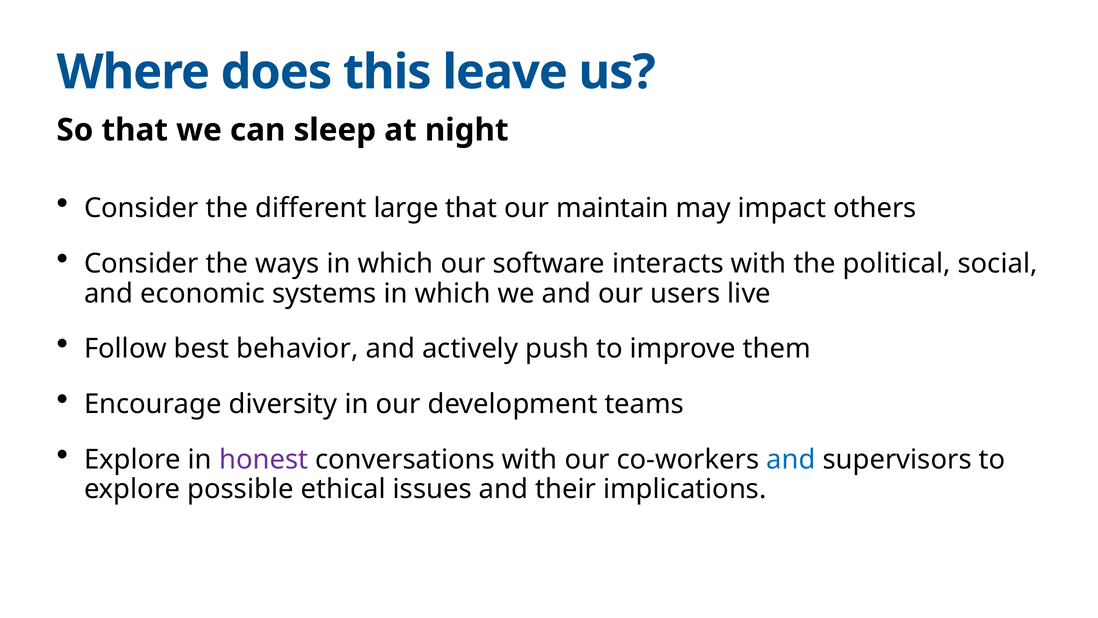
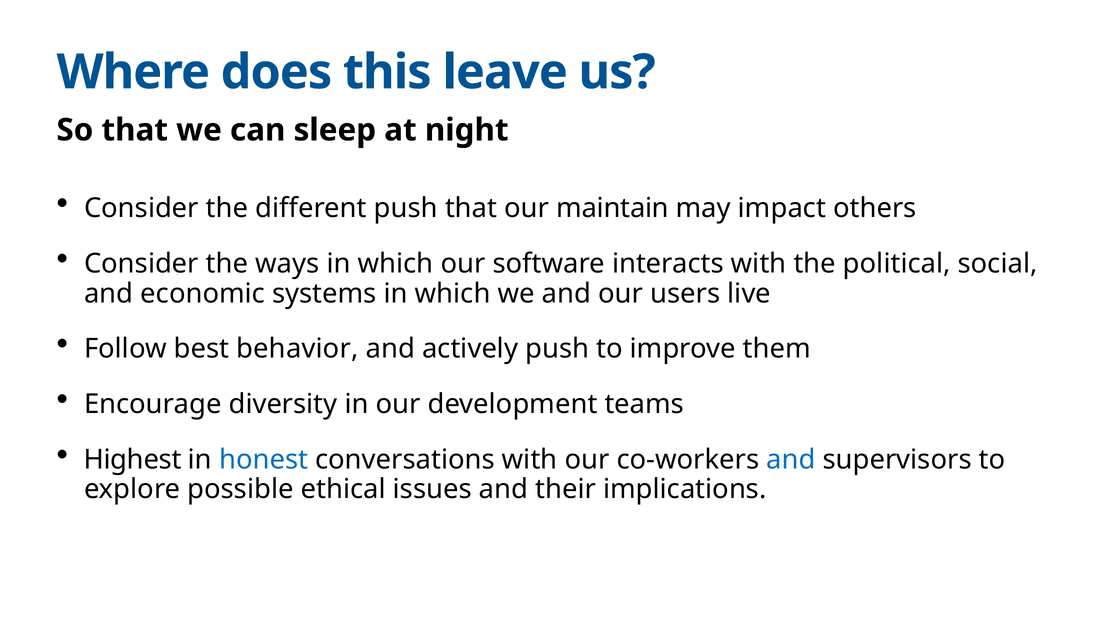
different large: large -> push (406, 208)
Explore: Explore -> Highest (133, 459)
honest colour: purple -> blue (264, 459)
